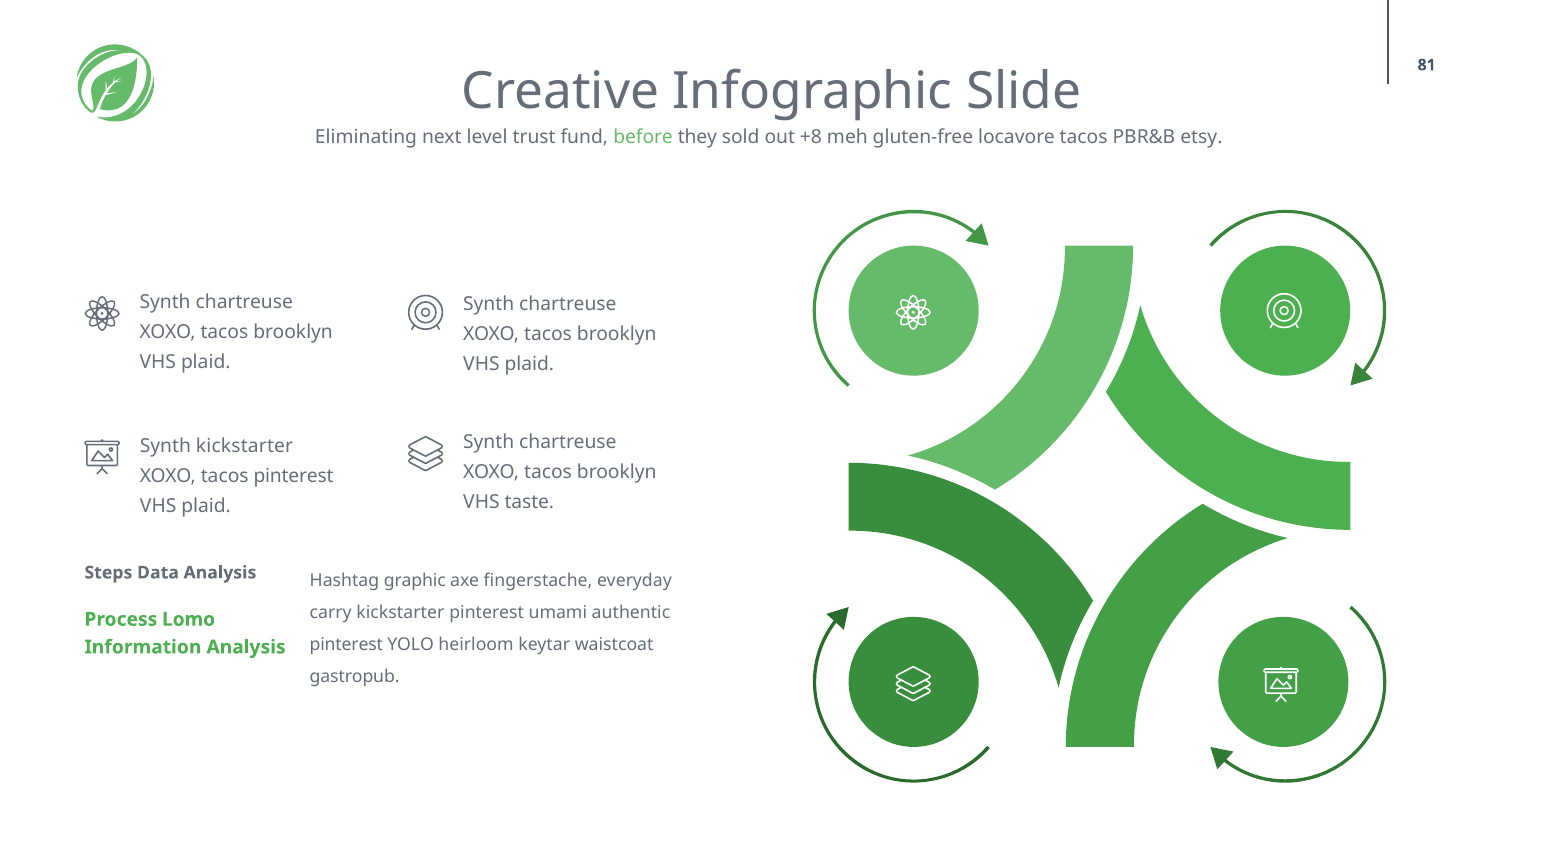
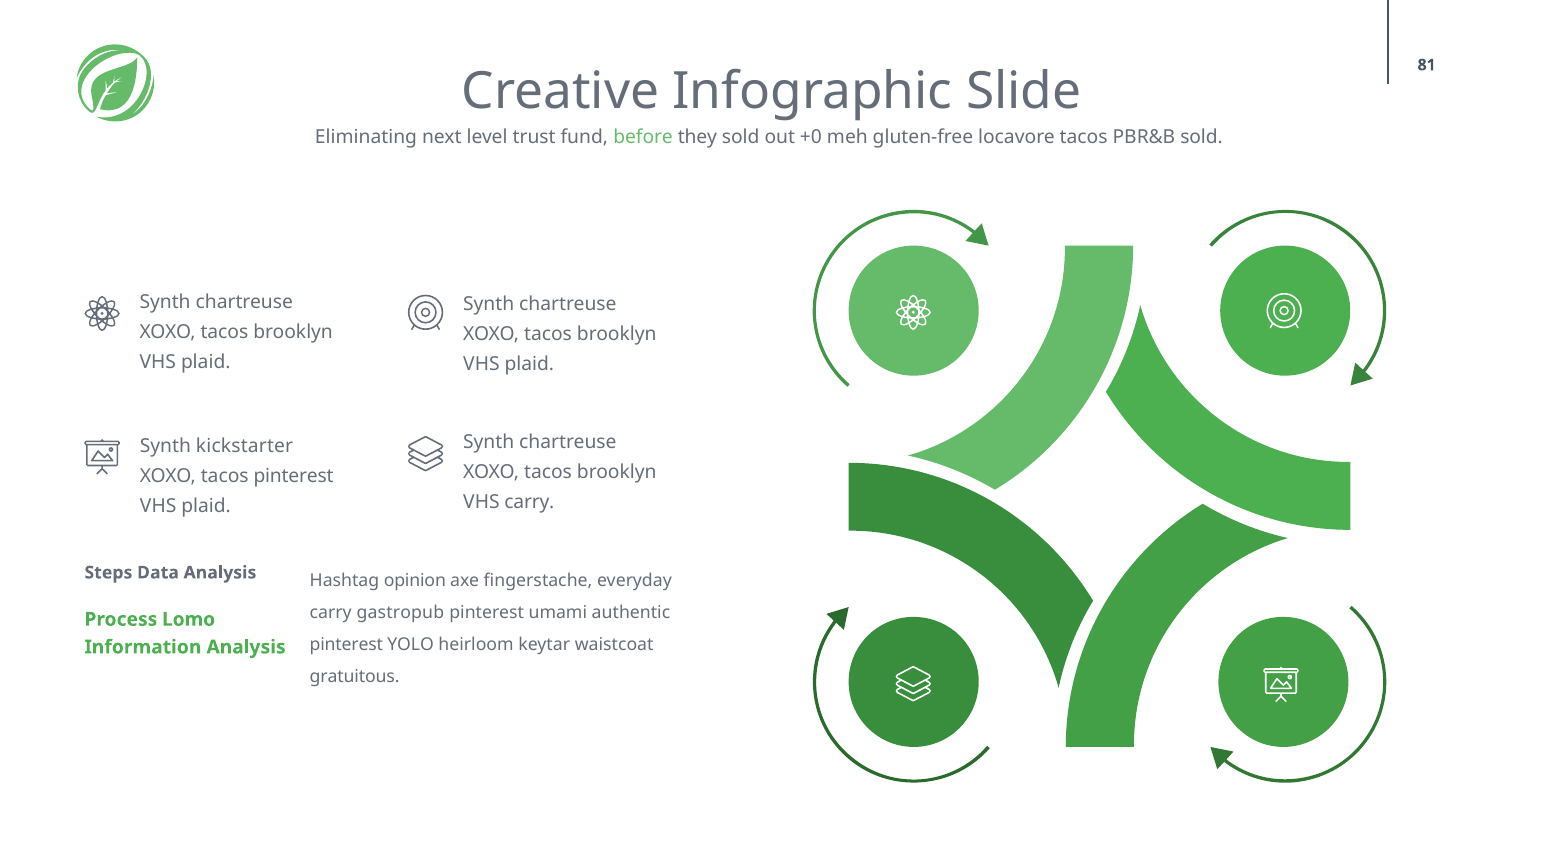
+8: +8 -> +0 (811, 137)
PBR&B etsy: etsy -> sold (1201, 137)
VHS taste: taste -> carry (529, 503)
graphic: graphic -> opinion (415, 581)
carry kickstarter: kickstarter -> gastropub (400, 613)
gastropub: gastropub -> gratuitous (355, 677)
